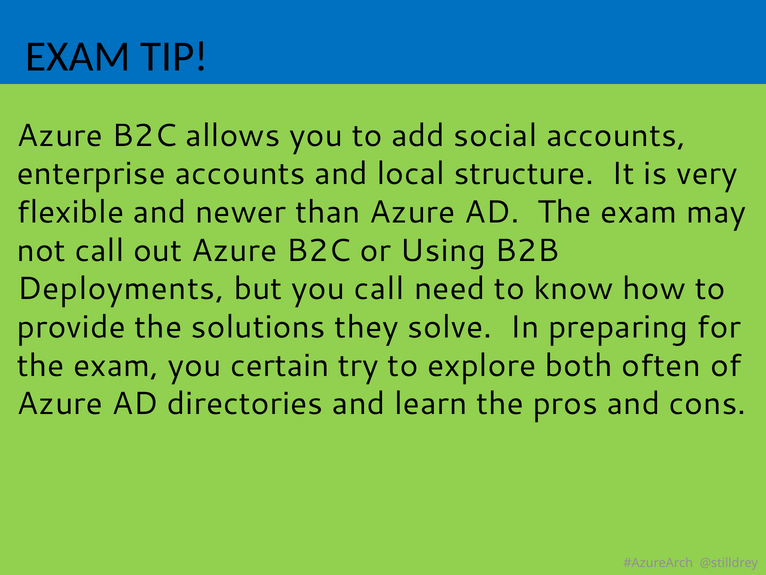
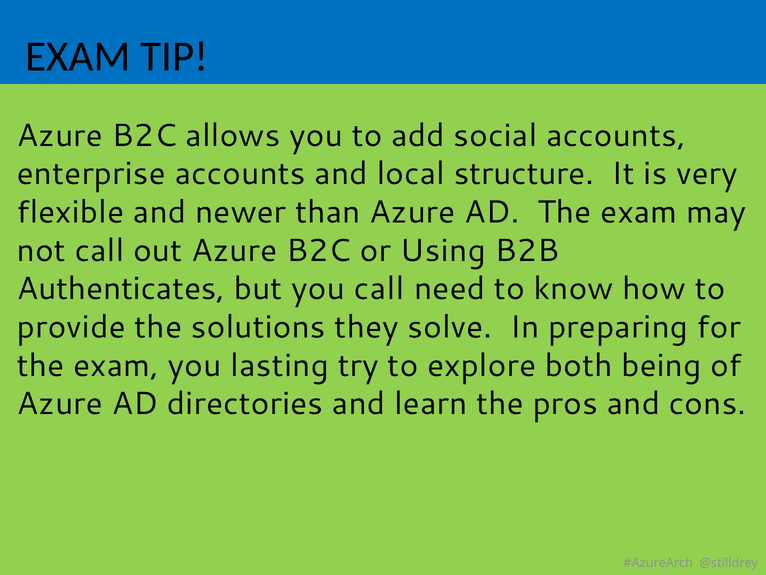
Deployments: Deployments -> Authenticates (121, 289)
certain: certain -> lasting (280, 365)
often: often -> being (661, 365)
